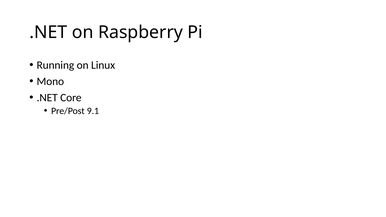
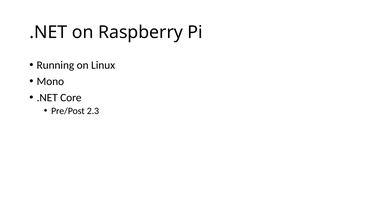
9.1: 9.1 -> 2.3 (93, 111)
